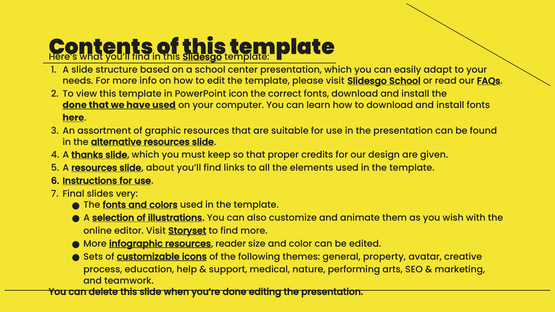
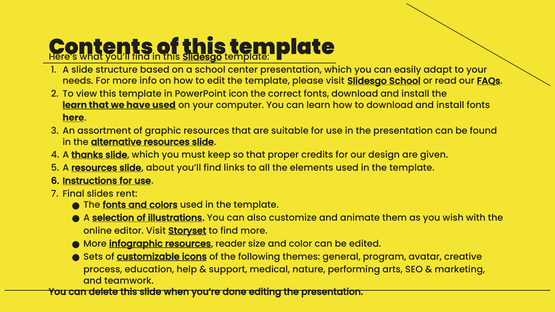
done: done -> learn (75, 105)
very: very -> rent (127, 194)
property: property -> program (385, 257)
